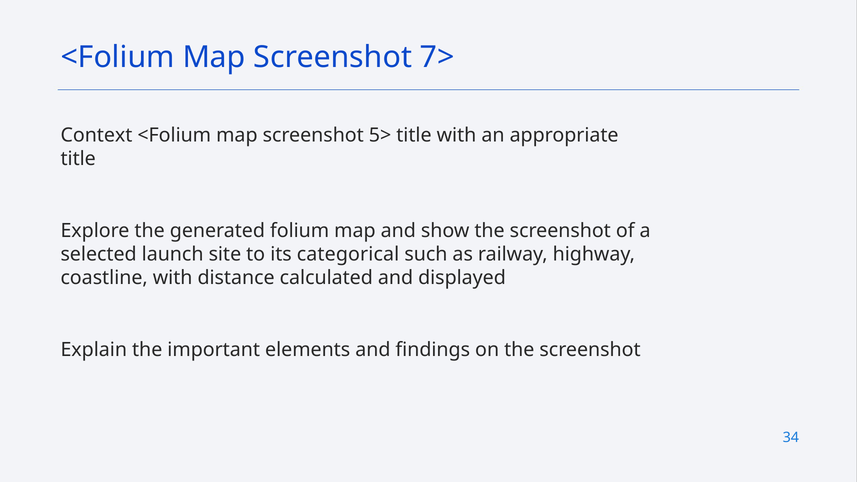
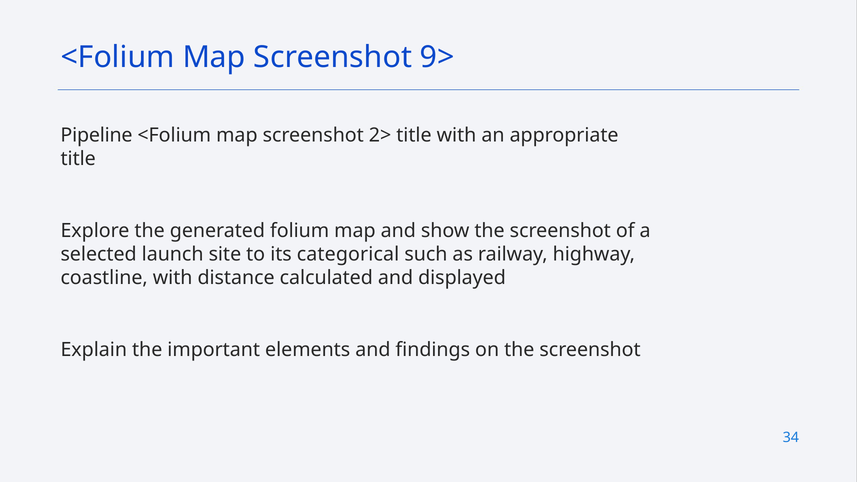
7>: 7> -> 9> (437, 57)
Context: Context -> Pipeline (97, 135)
5>: 5> -> 2> (380, 135)
